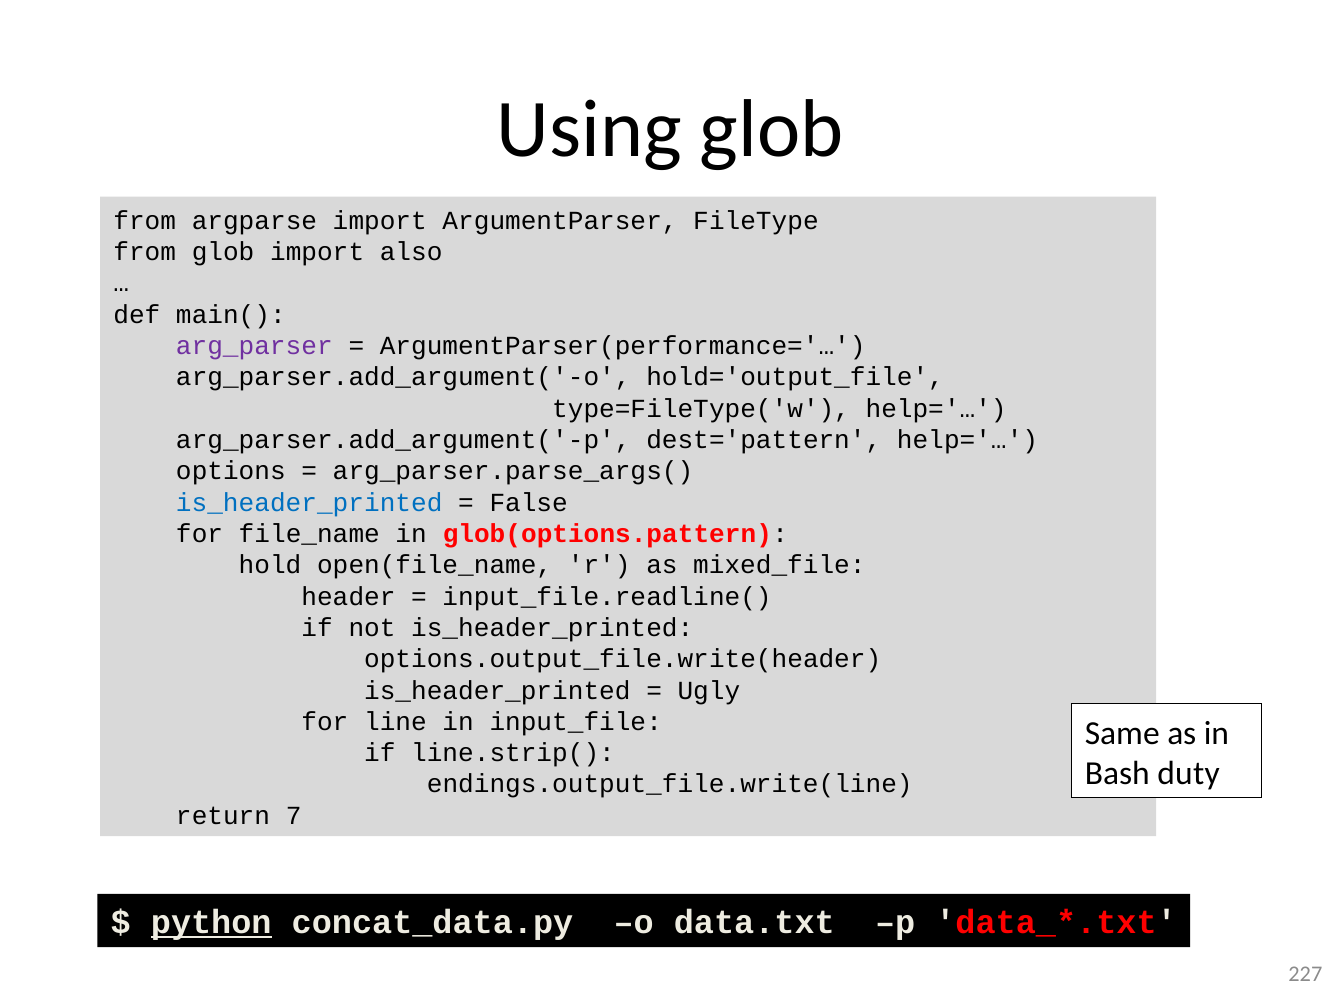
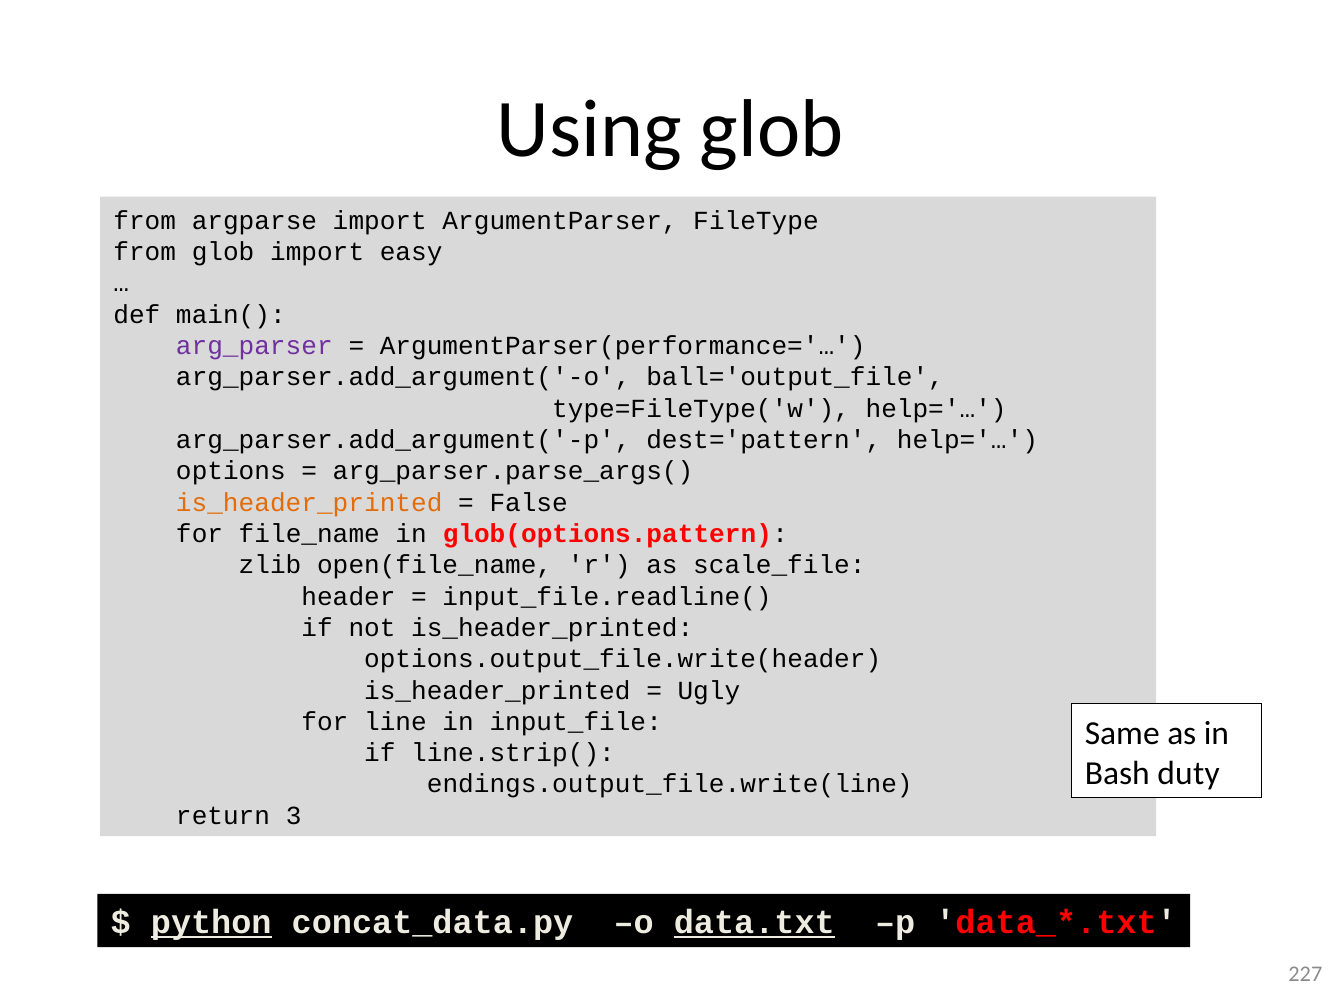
also: also -> easy (411, 252)
hold='output_file: hold='output_file -> ball='output_file (795, 377)
is_header_printed colour: blue -> orange (309, 502)
hold: hold -> zlib (270, 565)
mixed_file: mixed_file -> scale_file (779, 565)
7: 7 -> 3 (294, 815)
data.txt underline: none -> present (754, 923)
